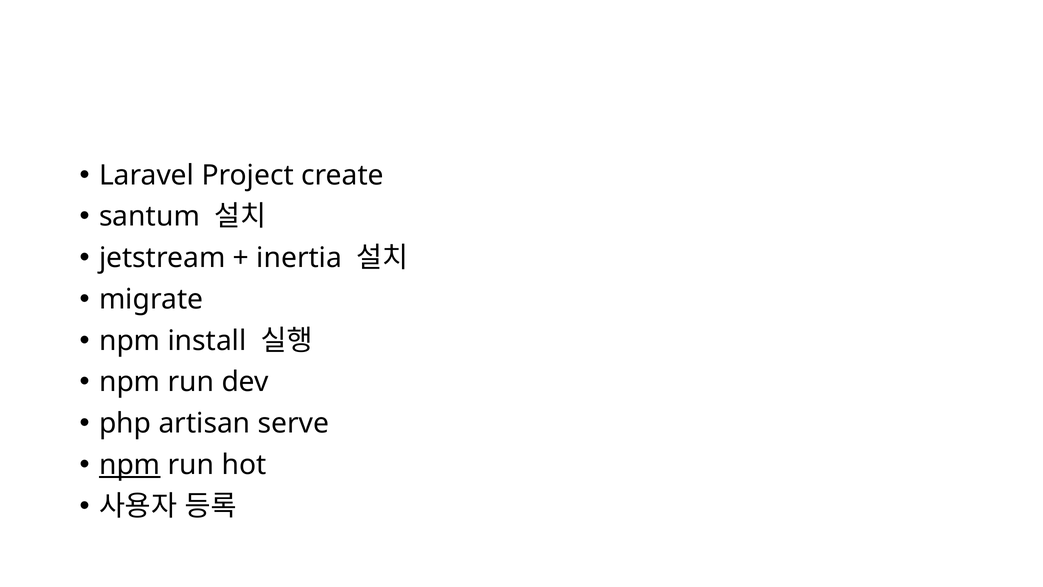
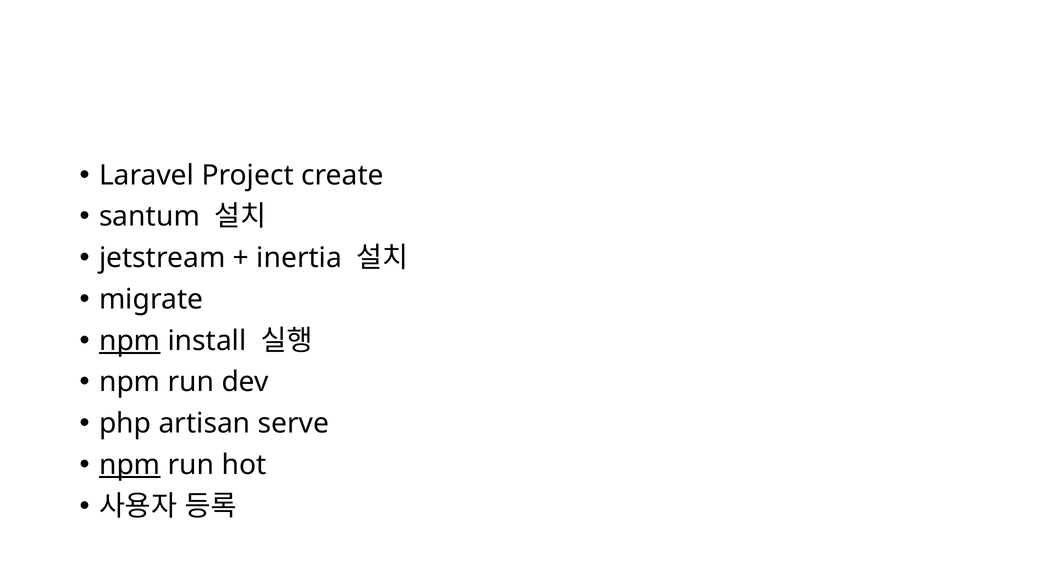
npm underline: none -> present (130, 341)
